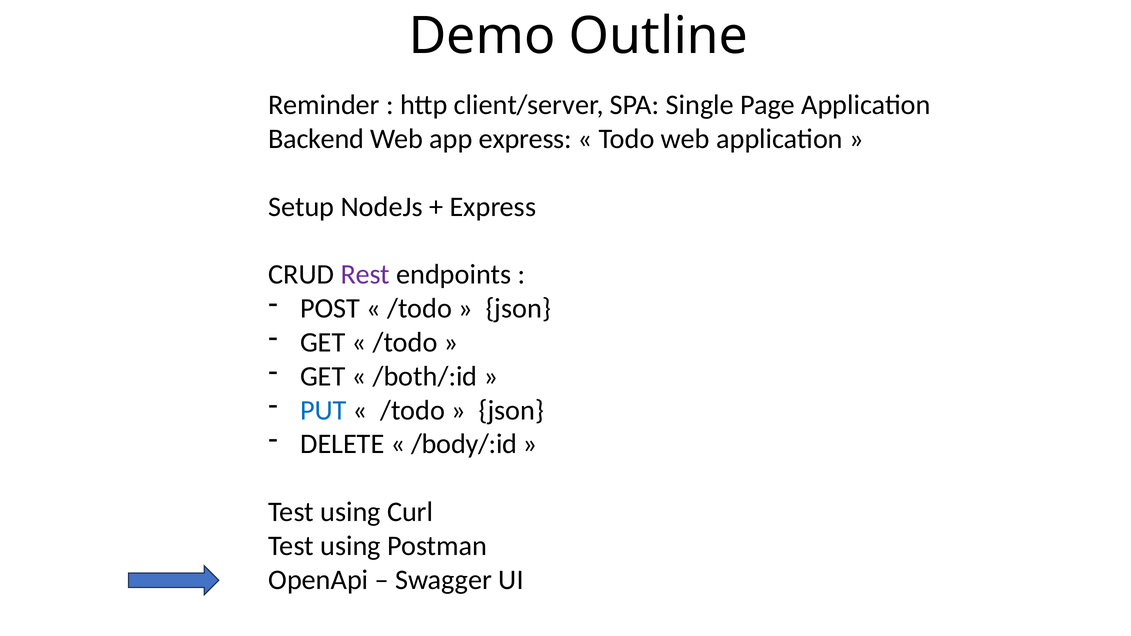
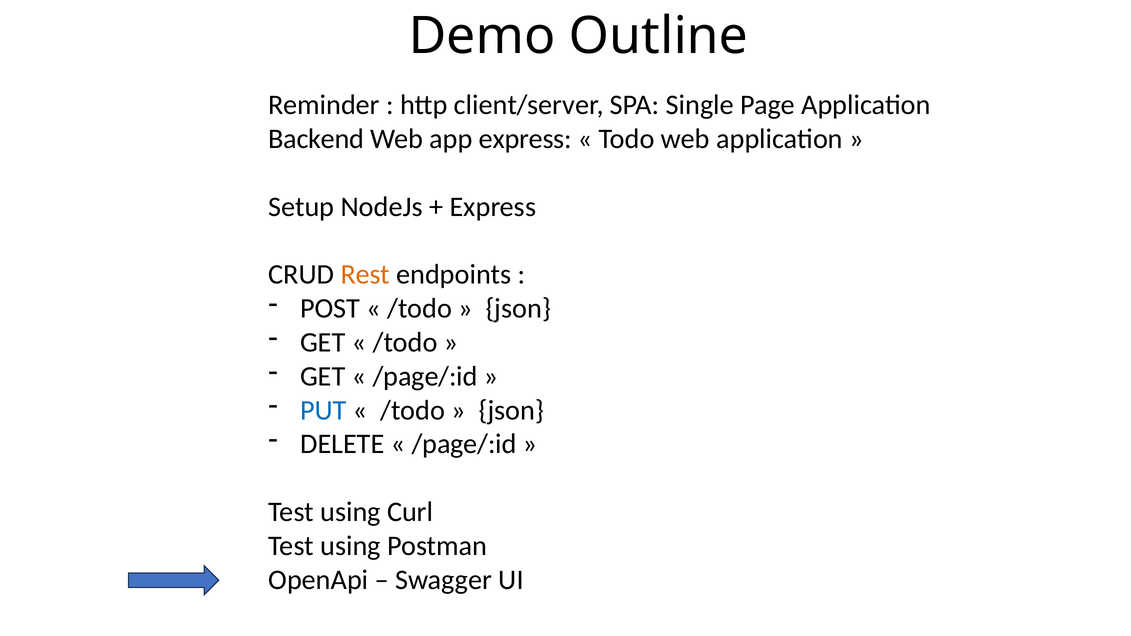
Rest colour: purple -> orange (365, 275)
/both/:id: /both/:id -> /page/:id (425, 376)
/body/:id: /body/:id -> /page/:id (464, 444)
